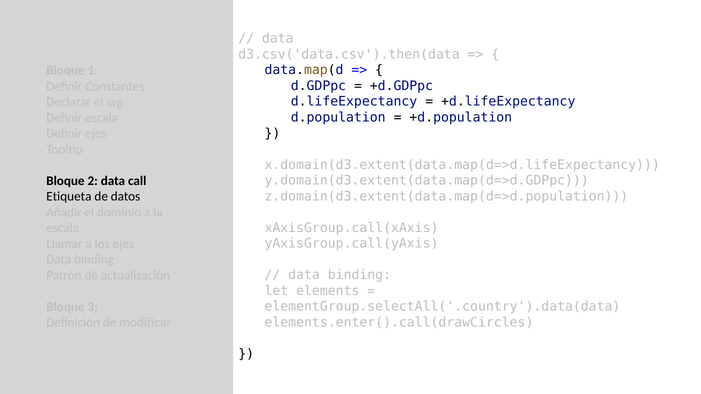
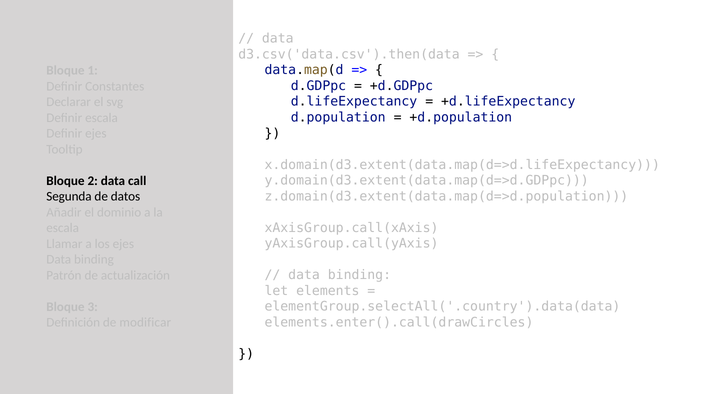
Etiqueta: Etiqueta -> Segunda (69, 197)
